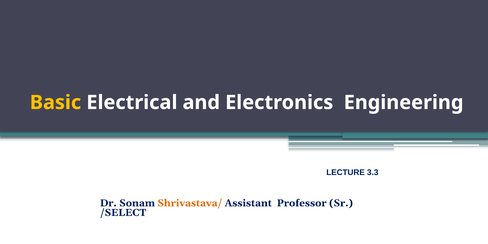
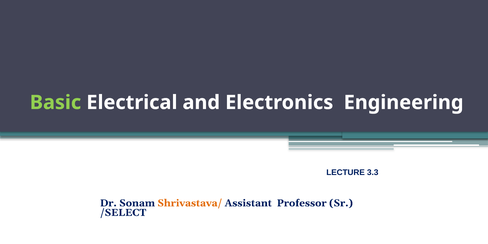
Basic colour: yellow -> light green (55, 103)
